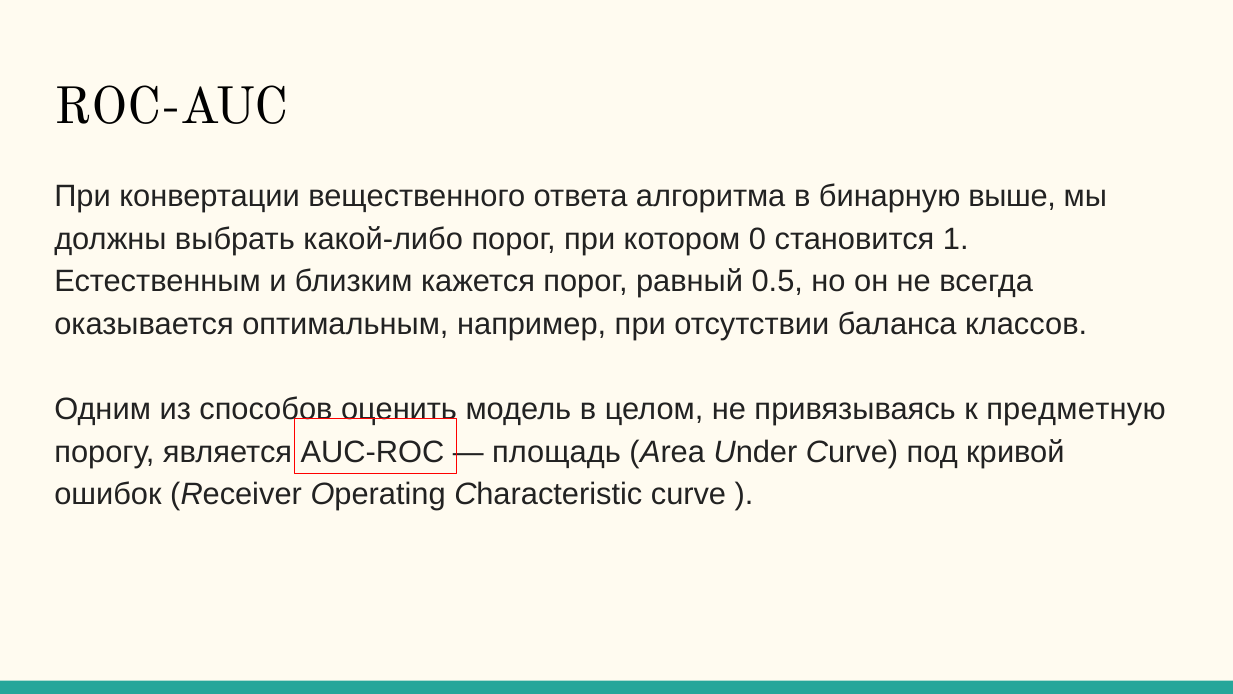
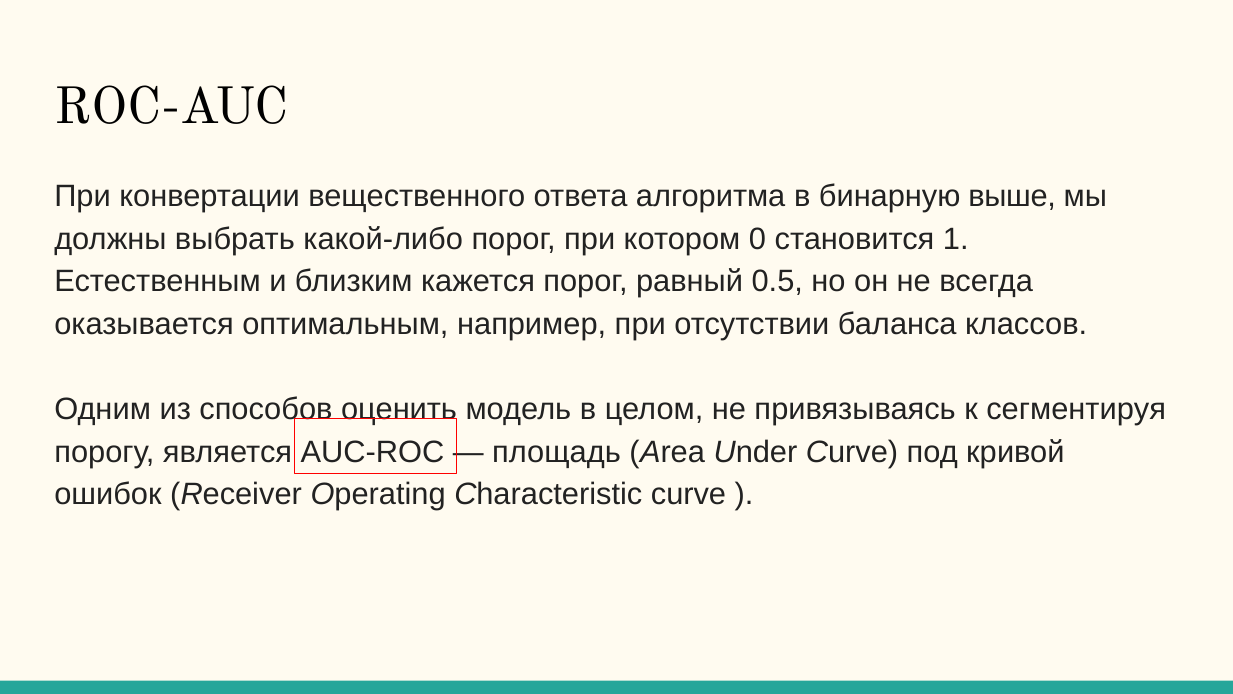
предметную: предметную -> сегментируя (1076, 409)
